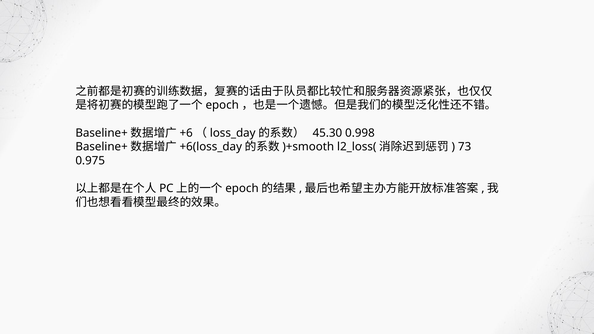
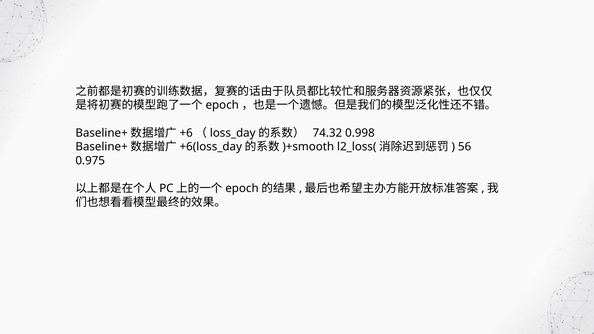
45.30: 45.30 -> 74.32 (327, 133)
73: 73 -> 56 (465, 147)
